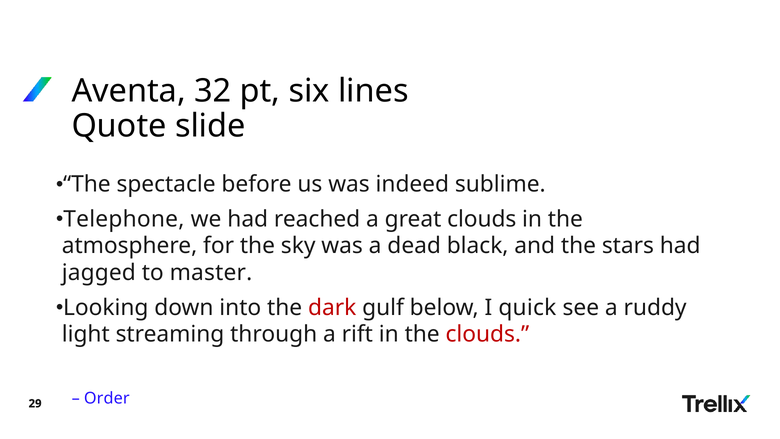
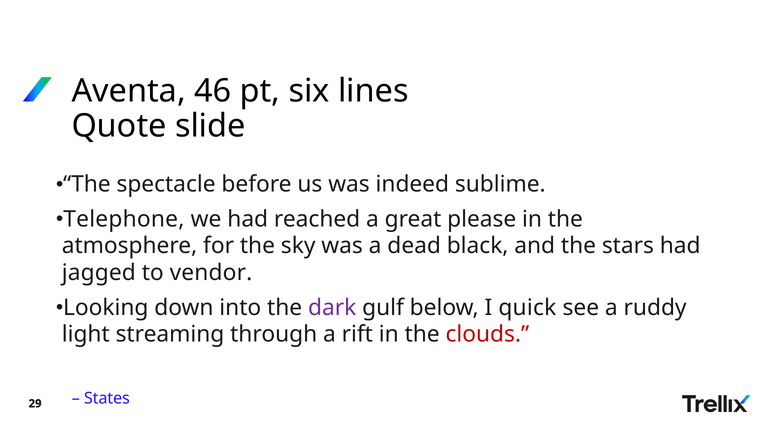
32: 32 -> 46 (213, 91)
great clouds: clouds -> please (482, 219)
master: master -> vendor (211, 273)
dark colour: red -> purple (332, 307)
Order: Order -> States (107, 398)
